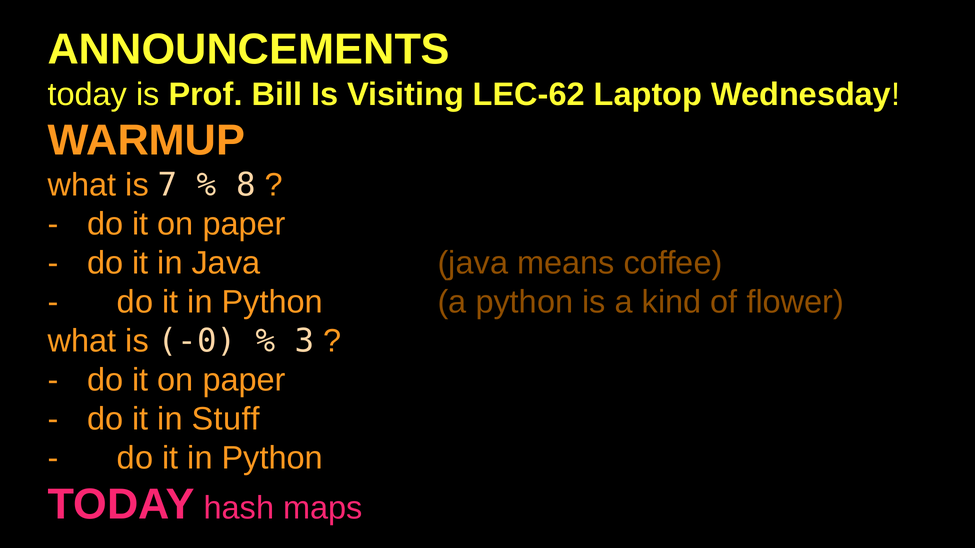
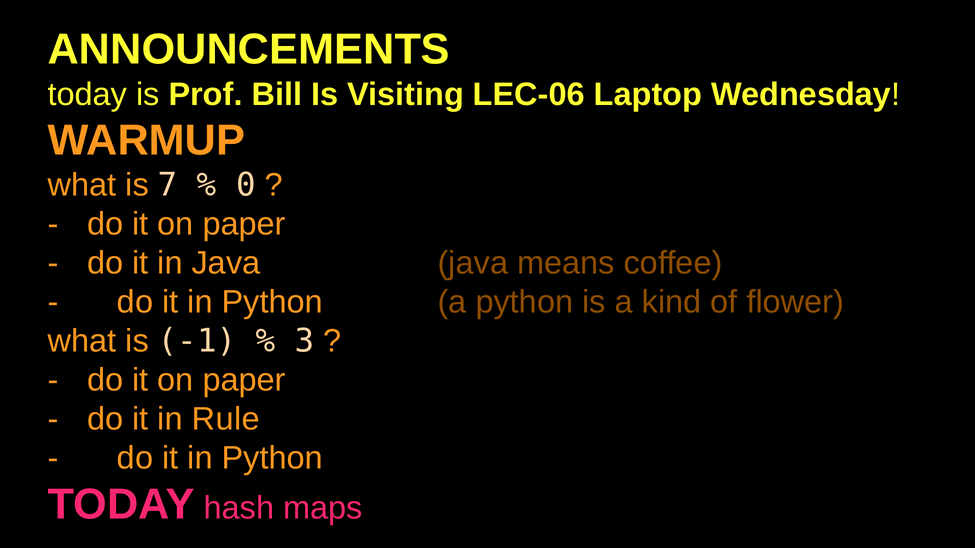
LEC-62: LEC-62 -> LEC-06 (529, 94)
8: 8 -> 0 (246, 185)
-0: -0 -> -1 (197, 341)
Stuff: Stuff -> Rule (226, 419)
